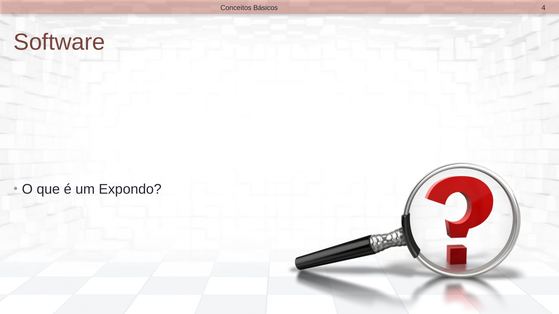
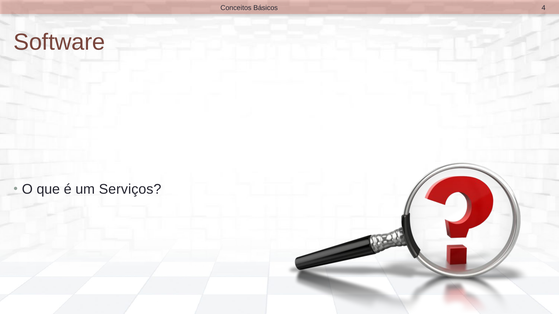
Expondo: Expondo -> Serviços (130, 190)
